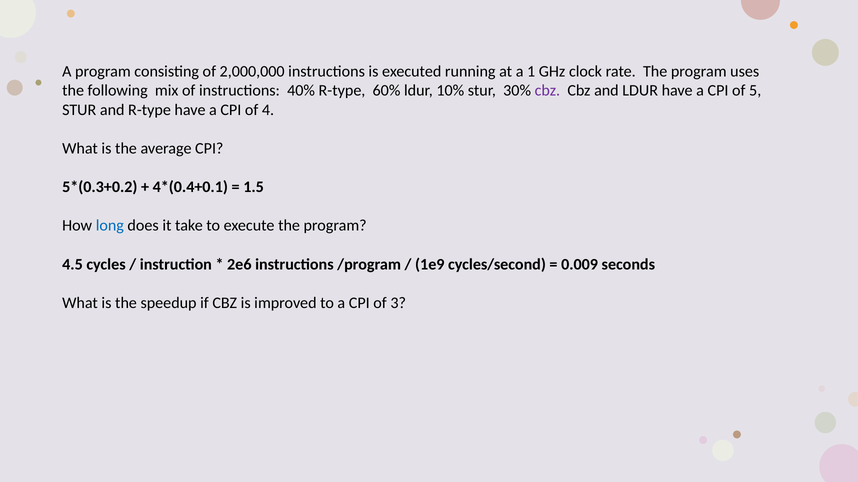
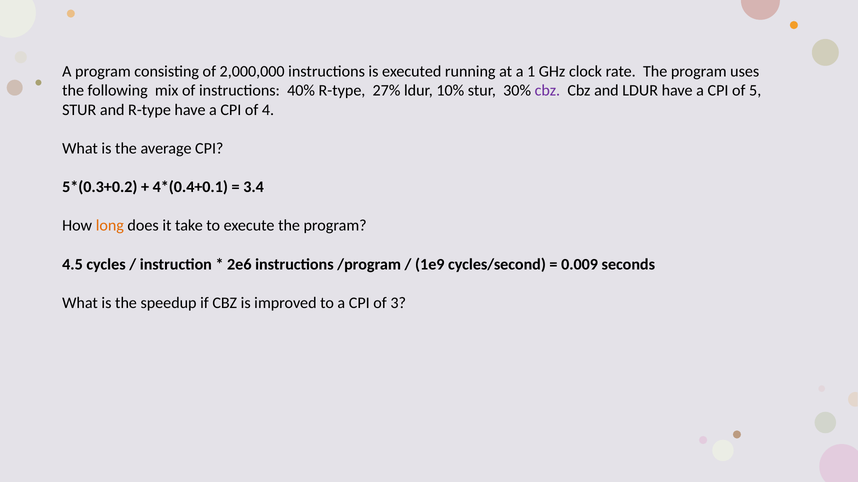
60%: 60% -> 27% (386, 91)
1.5: 1.5 -> 3.4 (254, 187)
long colour: blue -> orange (110, 226)
